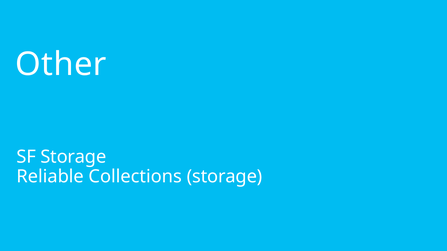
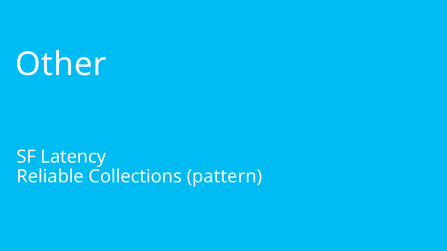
SF Storage: Storage -> Latency (73, 157)
Collections storage: storage -> pattern (224, 177)
